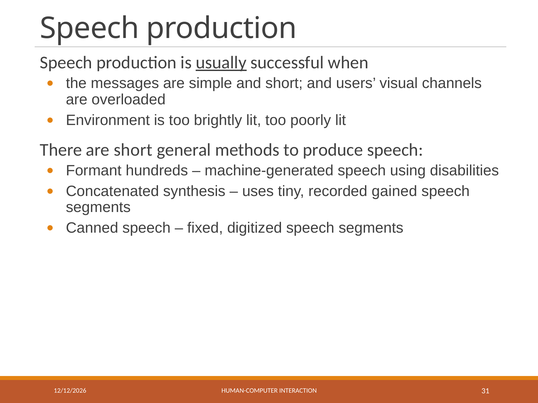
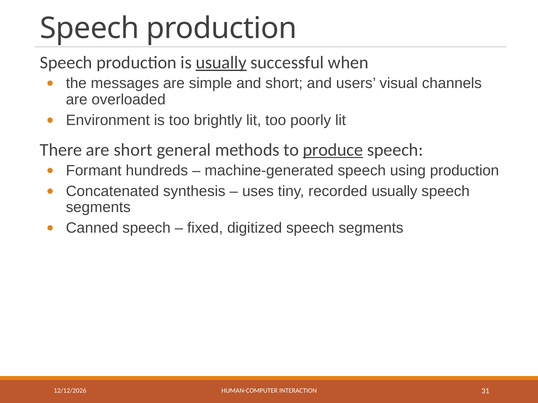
produce underline: none -> present (333, 150)
using disabilities: disabilities -> production (464, 171)
recorded gained: gained -> usually (395, 191)
